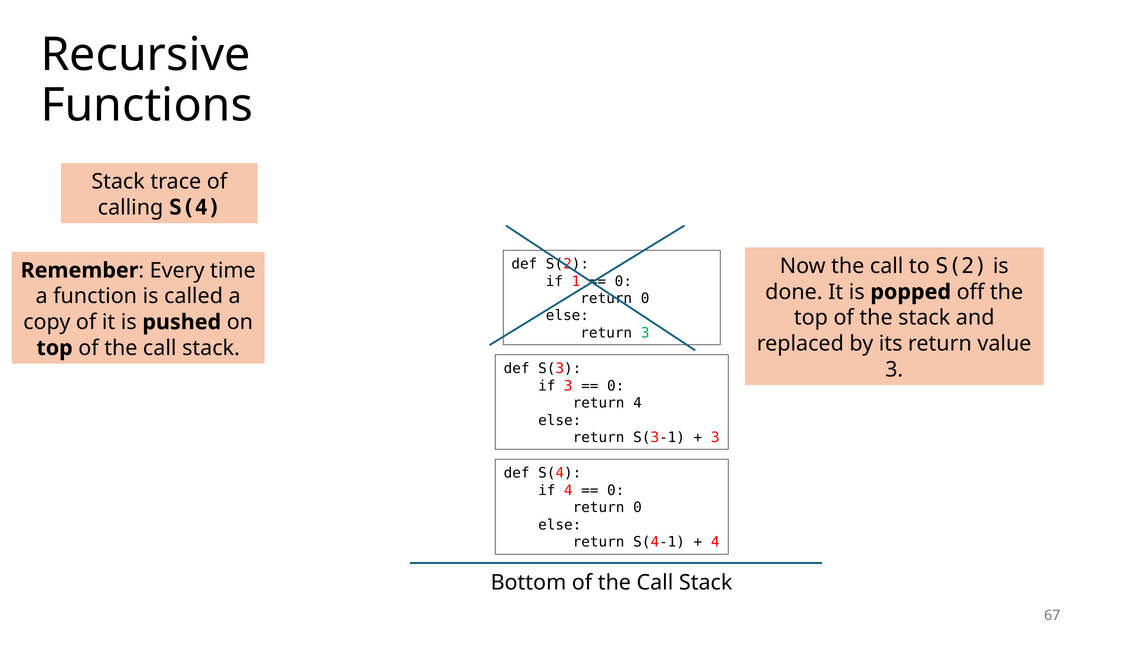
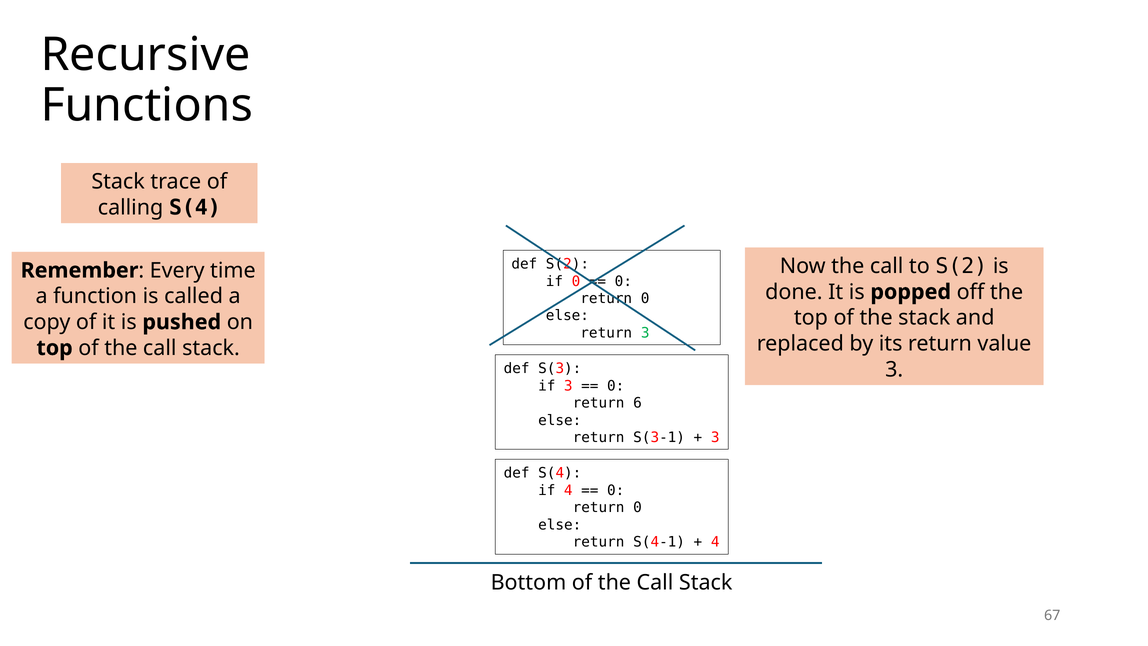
if 1: 1 -> 0 (576, 281)
return 4: 4 -> 6 (637, 403)
